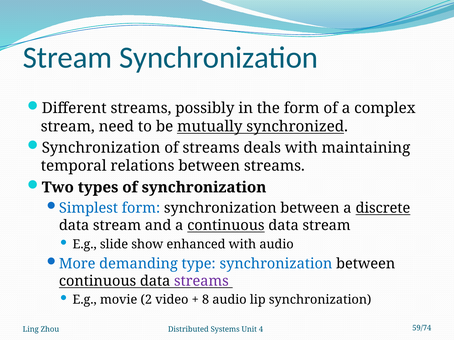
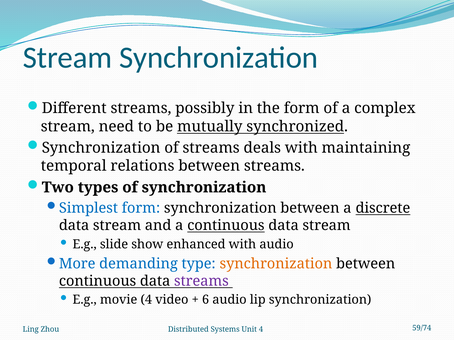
synchronization colour: blue -> orange (276, 264)
movie 2: 2 -> 4 (146, 300)
8: 8 -> 6 (206, 300)
